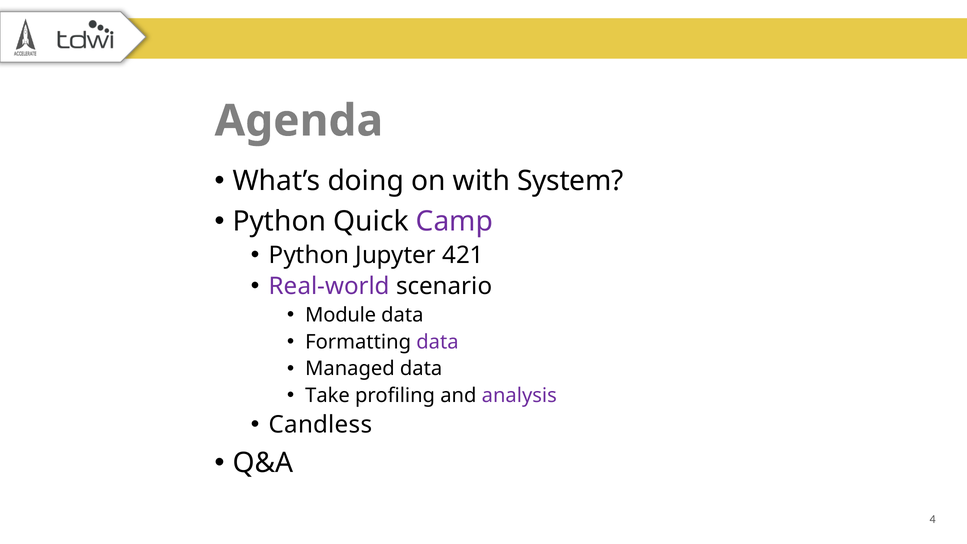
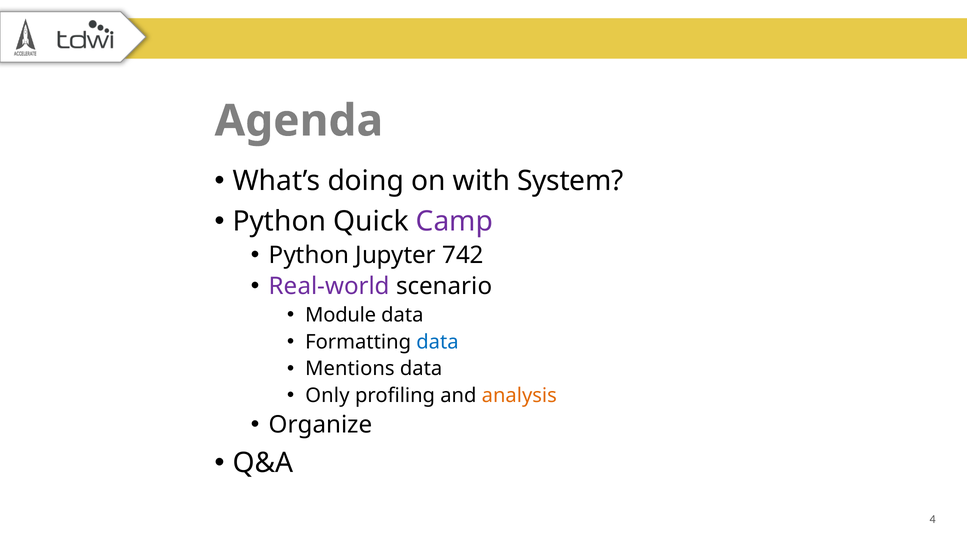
421: 421 -> 742 (463, 255)
data colour: purple -> blue (437, 342)
Managed: Managed -> Mentions (350, 369)
Take: Take -> Only (327, 396)
analysis colour: purple -> orange (519, 396)
Candless: Candless -> Organize (321, 424)
